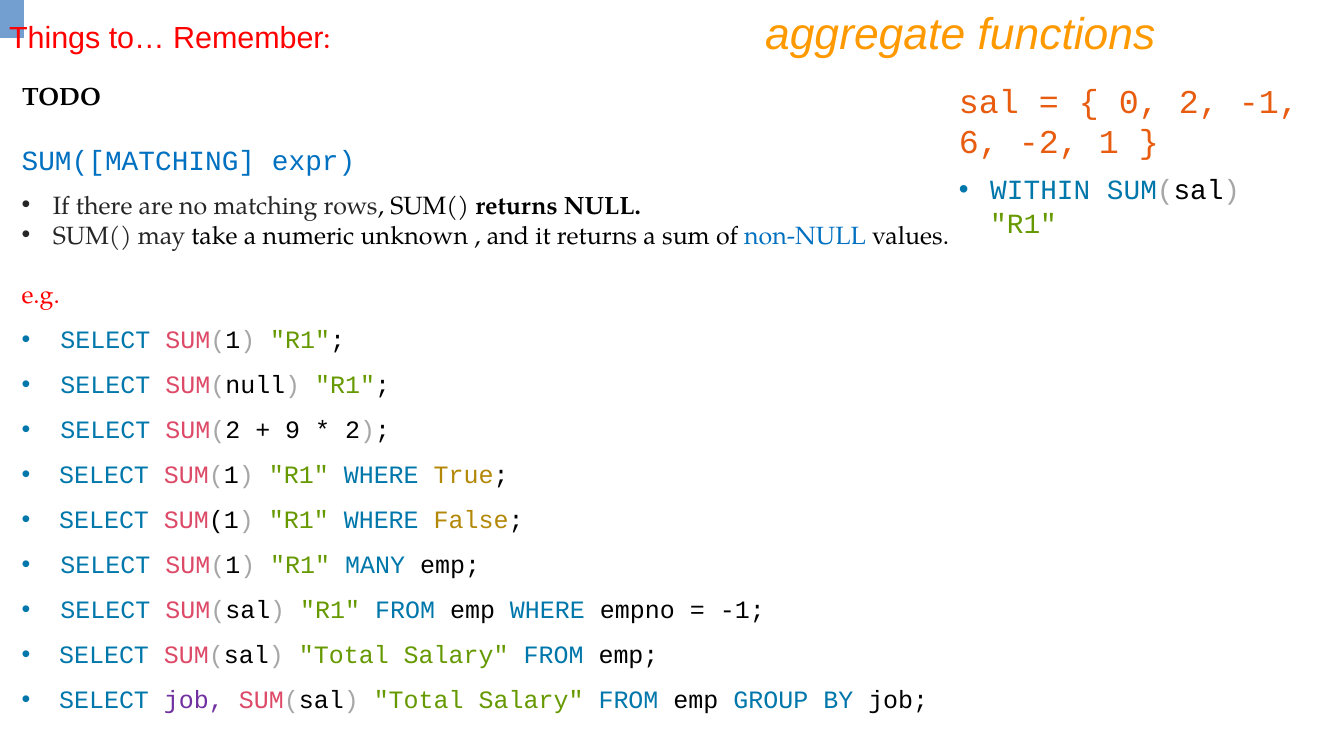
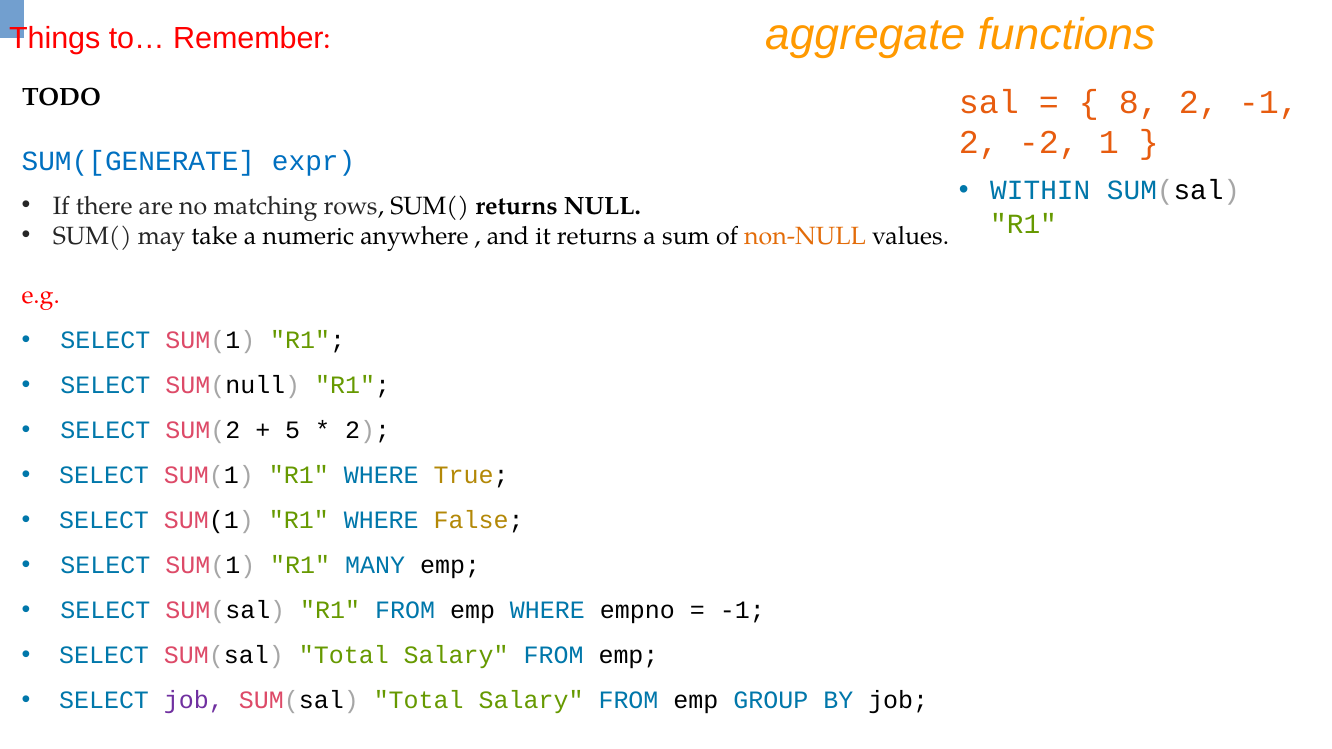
0: 0 -> 8 (1139, 103)
6: 6 -> 2 (979, 143)
SUM([MATCHING: SUM([MATCHING -> SUM([GENERATE (138, 161)
unknown: unknown -> anywhere (414, 236)
non-NULL colour: blue -> orange (805, 236)
9: 9 -> 5 (293, 431)
